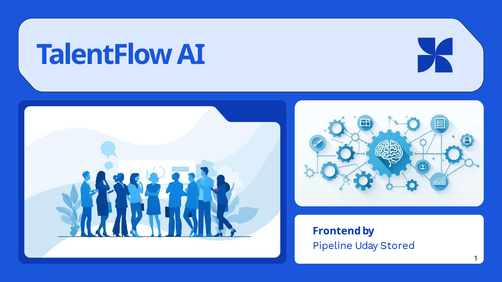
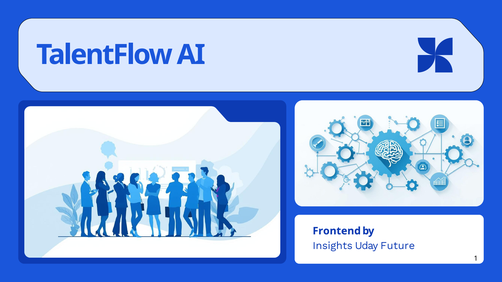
Pipeline: Pipeline -> Insights (333, 246)
Stored: Stored -> Future (398, 246)
